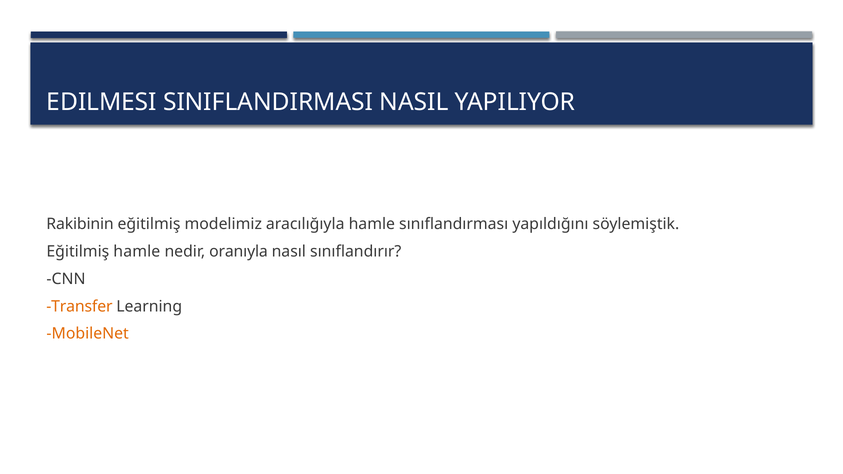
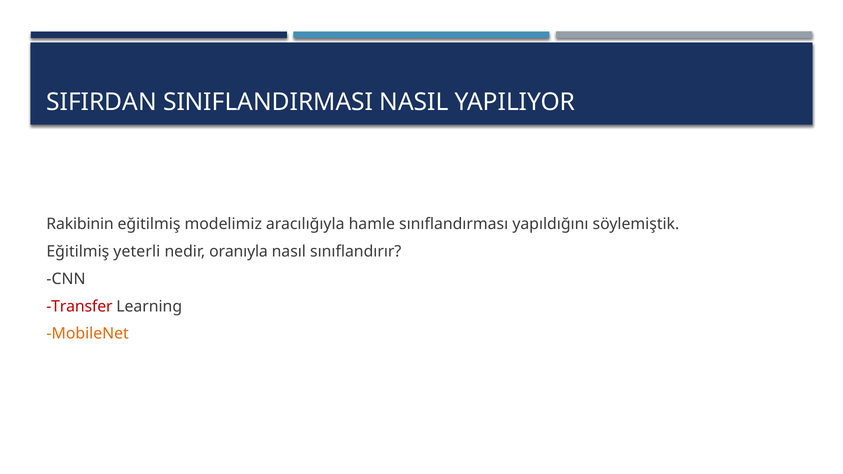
EDILMESI: EDILMESI -> SIFIRDAN (102, 102)
Eğitilmiş hamle: hamle -> yeterli (137, 252)
Transfer colour: orange -> red (79, 306)
